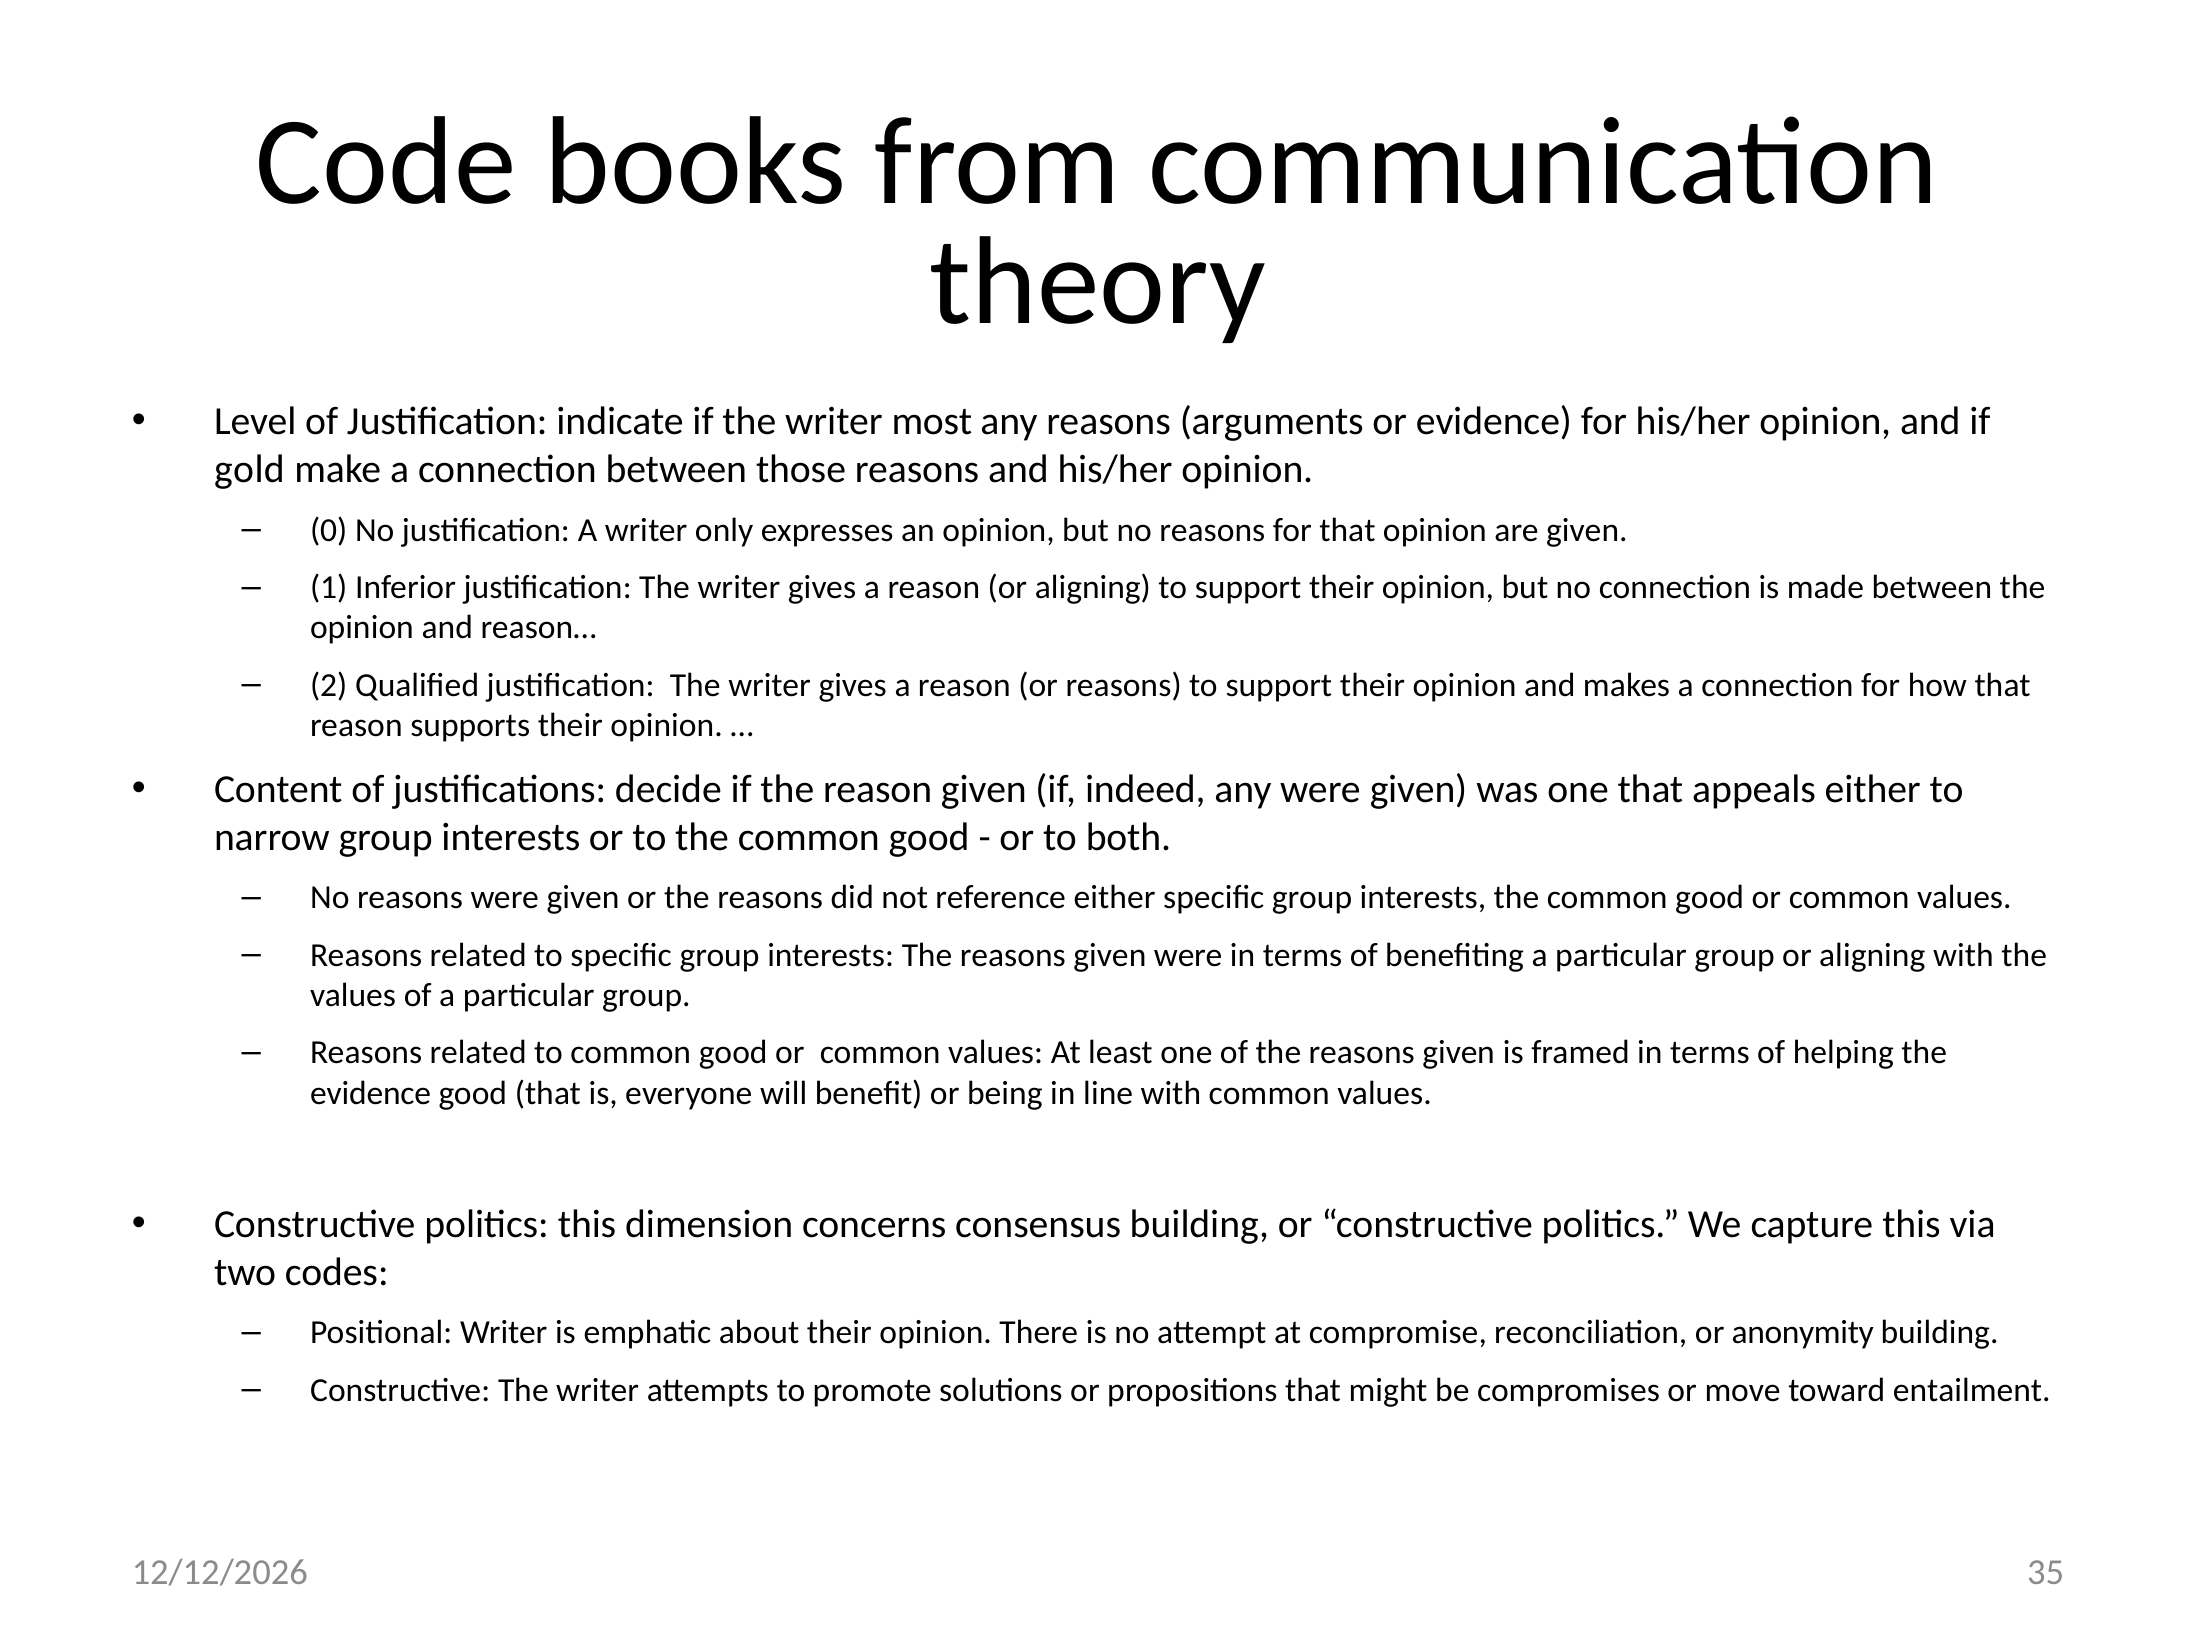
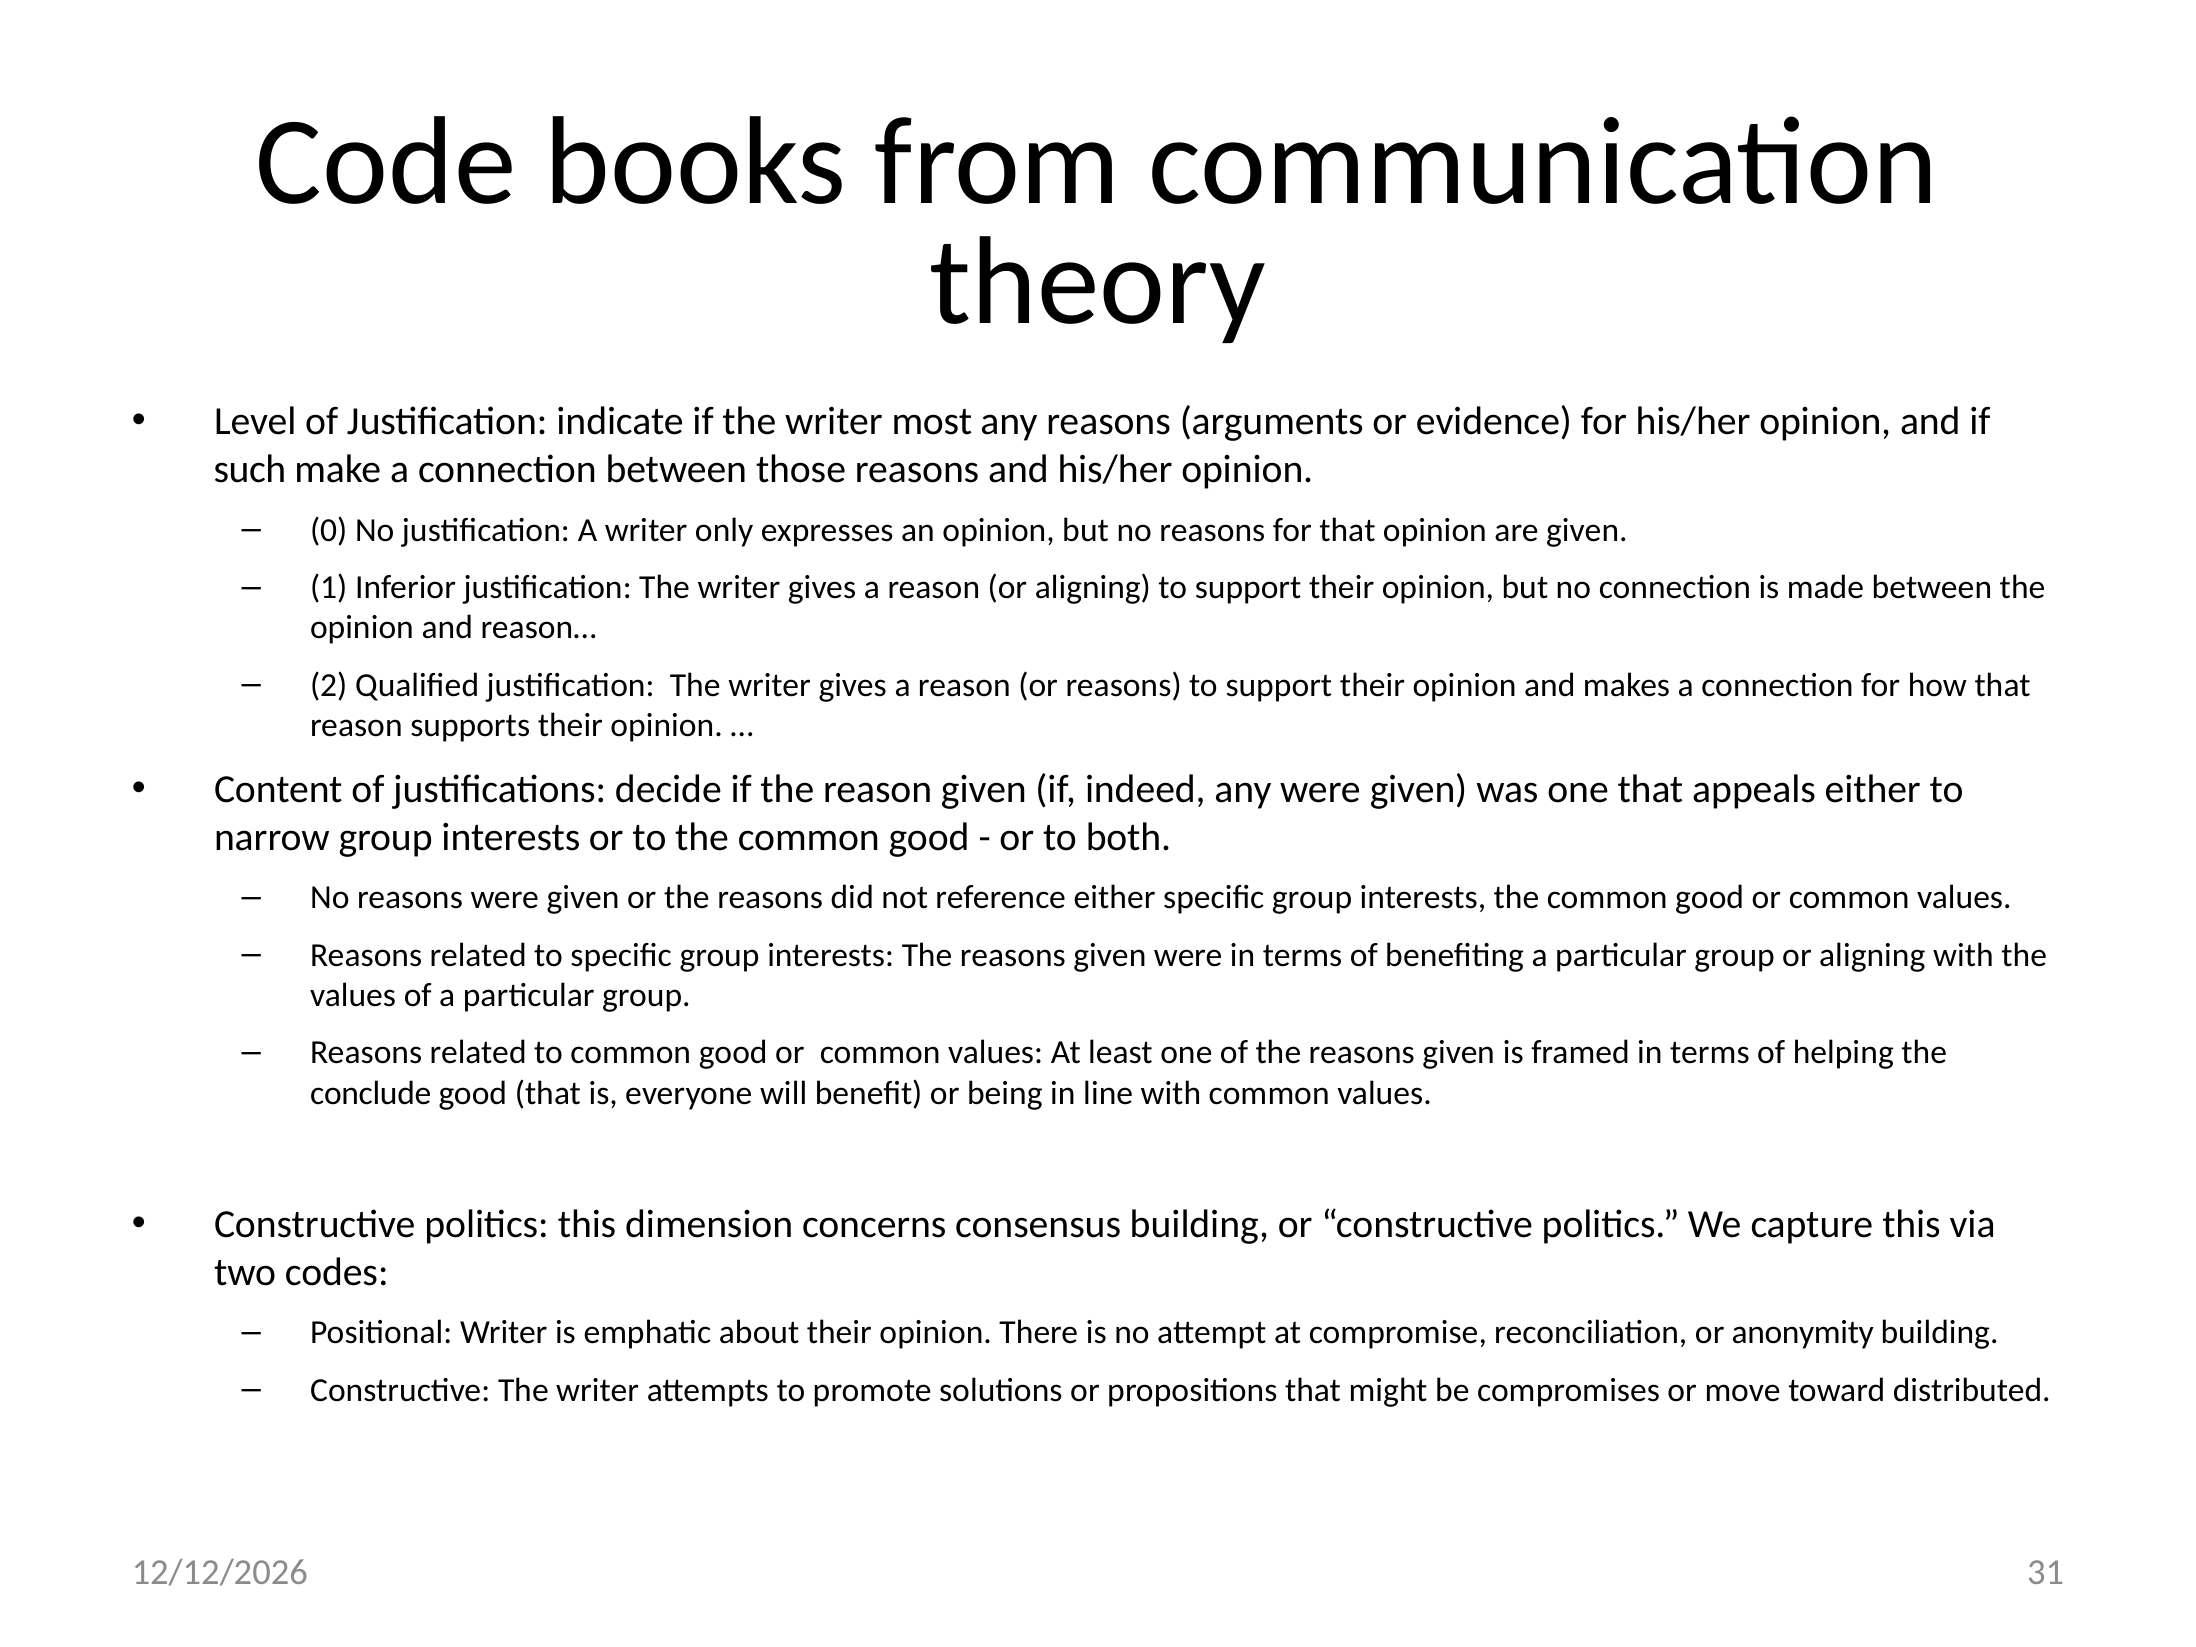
gold: gold -> such (250, 470)
evidence: evidence -> conclude (371, 1093)
entailment: entailment -> distributed (1972, 1390)
35: 35 -> 31 (2046, 1573)
